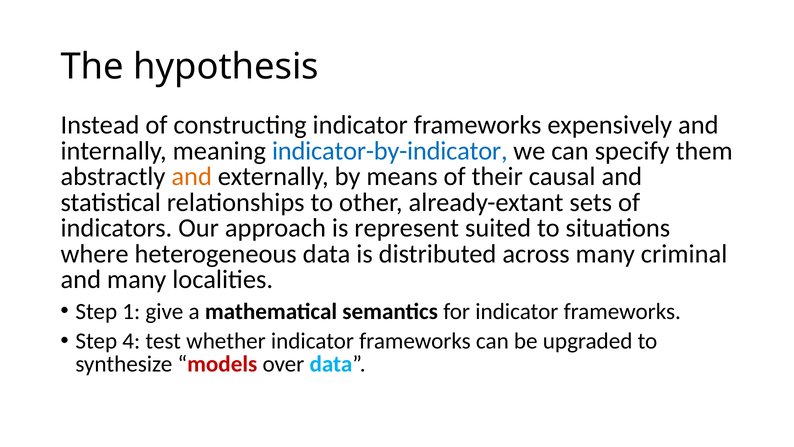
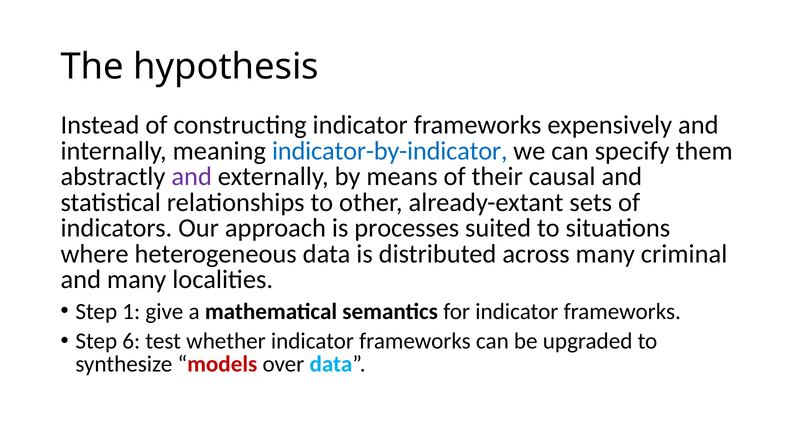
and colour: orange -> purple (192, 176)
represent: represent -> processes (407, 228)
4: 4 -> 6 (131, 341)
